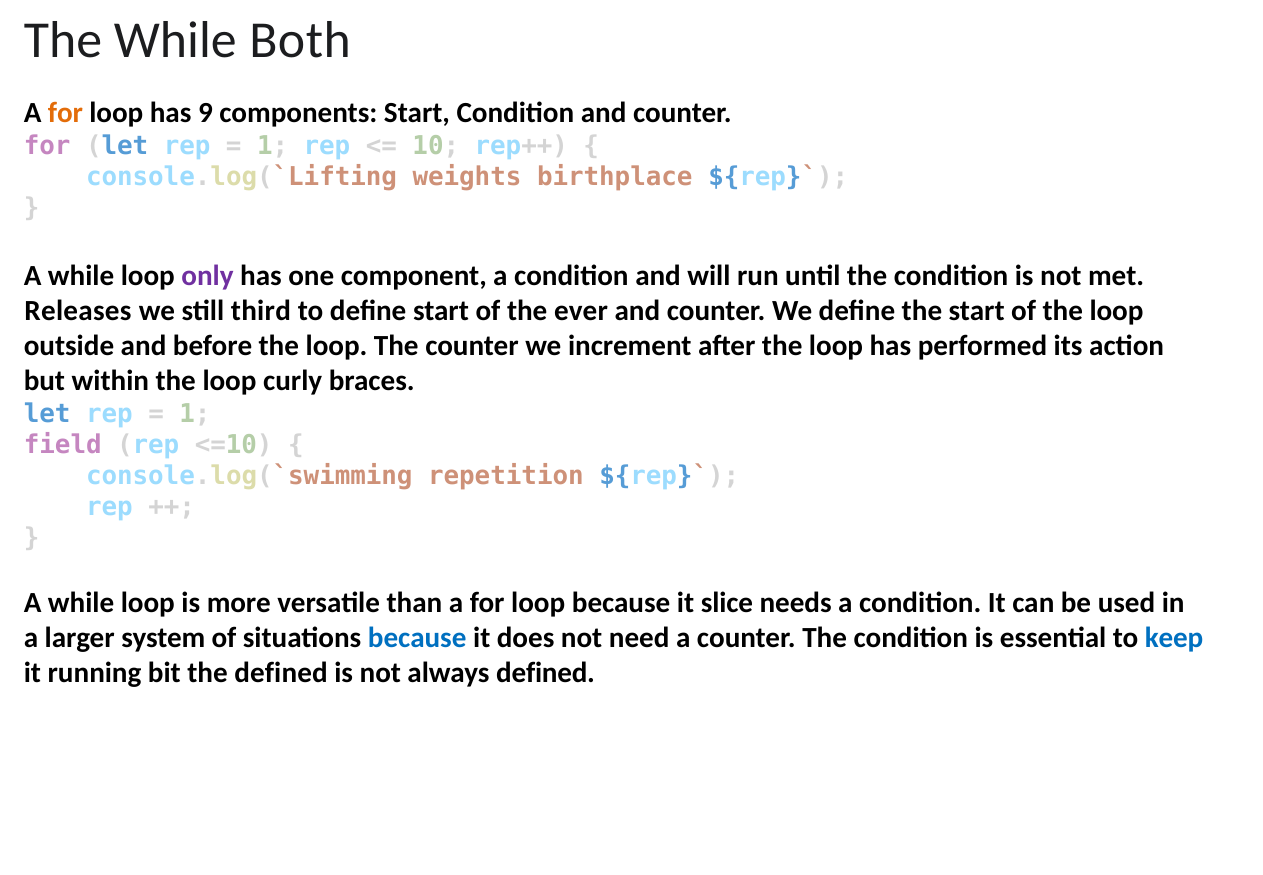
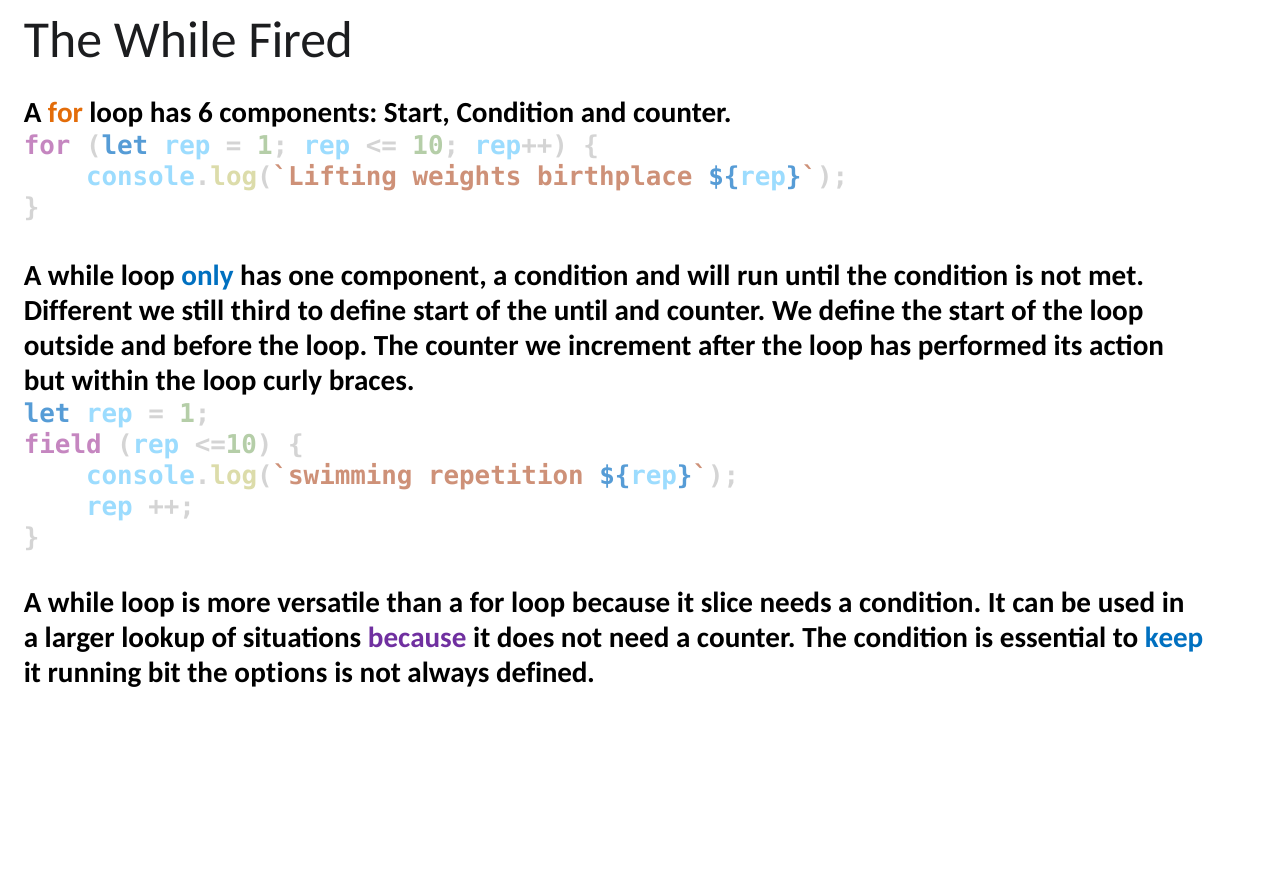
Both: Both -> Fired (301, 40)
9: 9 -> 6 (205, 113)
only colour: purple -> blue (207, 276)
Releases: Releases -> Different (78, 311)
the ever: ever -> until (581, 311)
system: system -> lookup (163, 637)
because colour: blue -> purple (417, 637)
the defined: defined -> options (281, 672)
